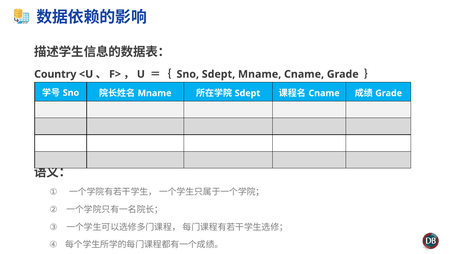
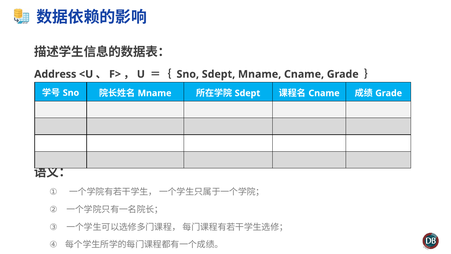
Country: Country -> Address (55, 74)
